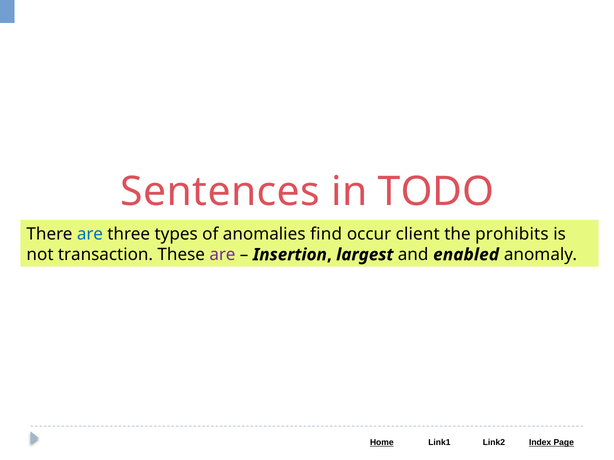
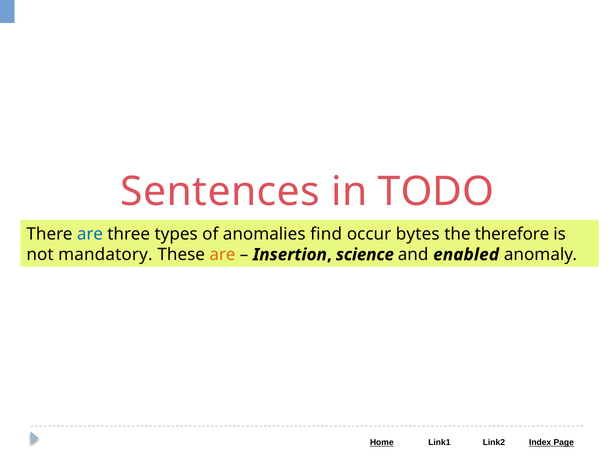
client: client -> bytes (418, 234)
prohibits: prohibits -> therefore (512, 234)
transaction: transaction -> mandatory (105, 255)
are colour: purple -> orange (222, 255)
largest: largest -> science (365, 255)
